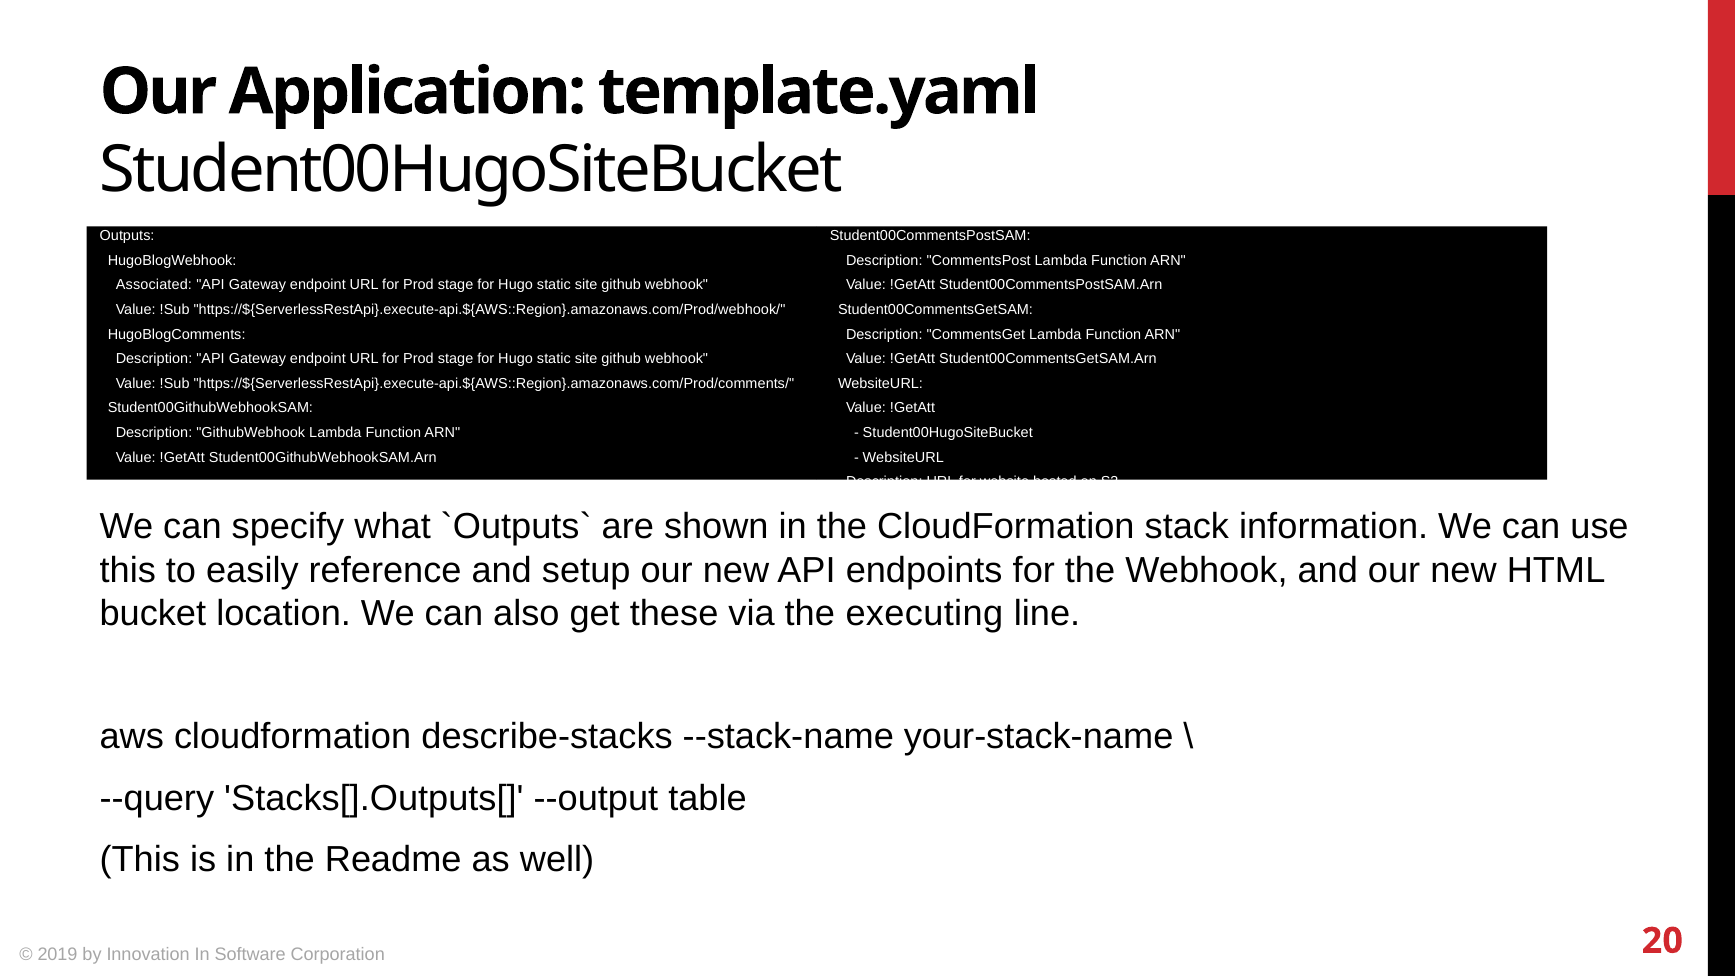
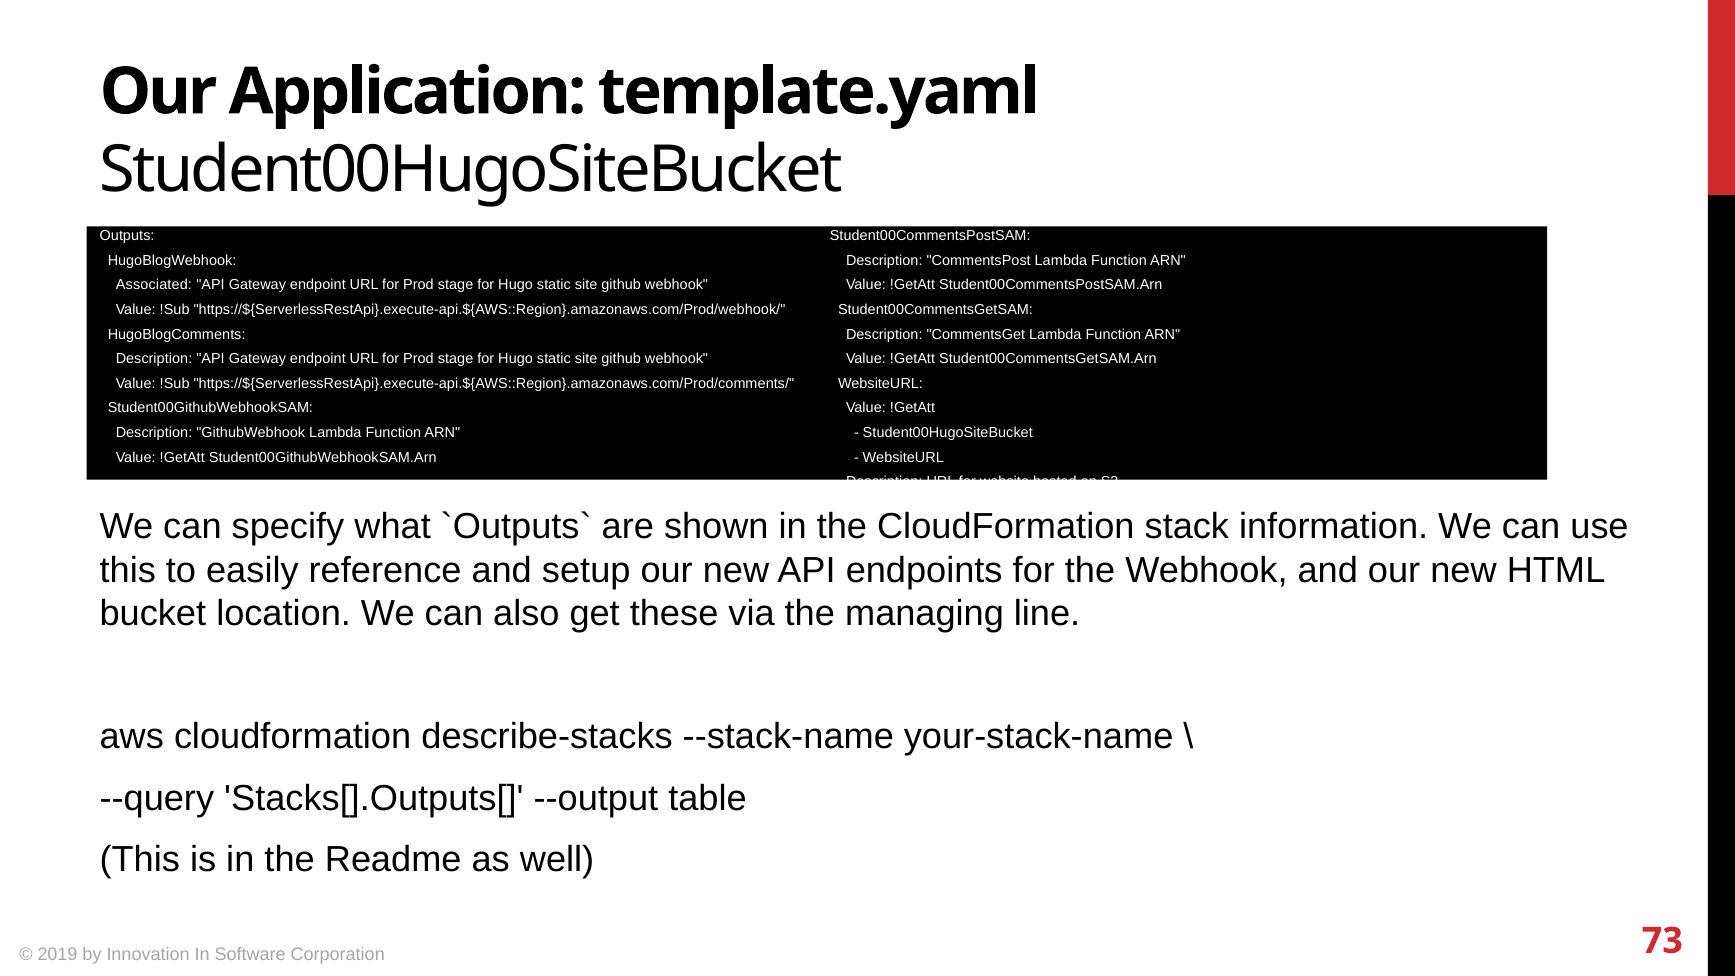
executing: executing -> managing (925, 614)
20: 20 -> 73 (1662, 941)
